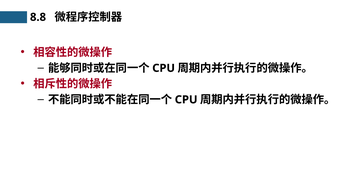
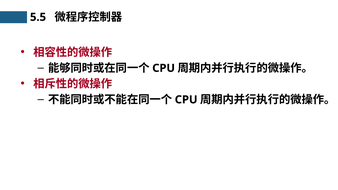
8.8: 8.8 -> 5.5 (38, 17)
